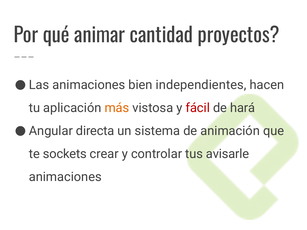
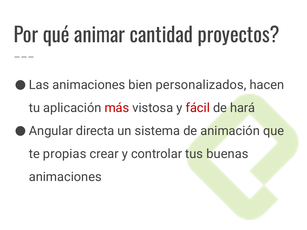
independientes: independientes -> personalizados (201, 85)
más colour: orange -> red (117, 108)
sockets: sockets -> propias (65, 154)
avisarle: avisarle -> buenas (227, 154)
